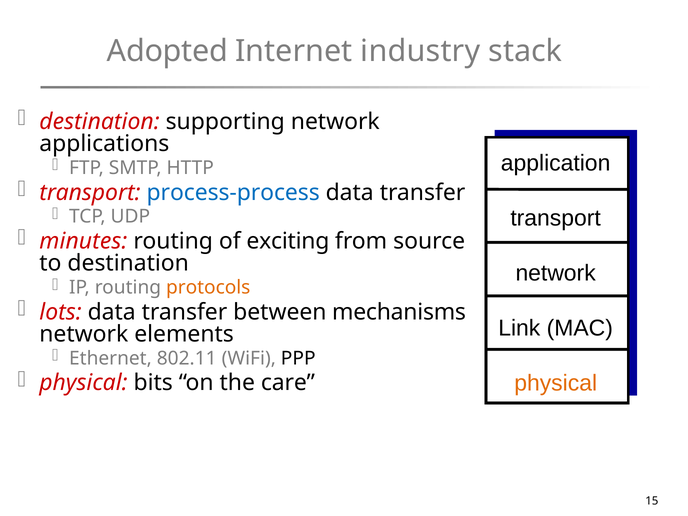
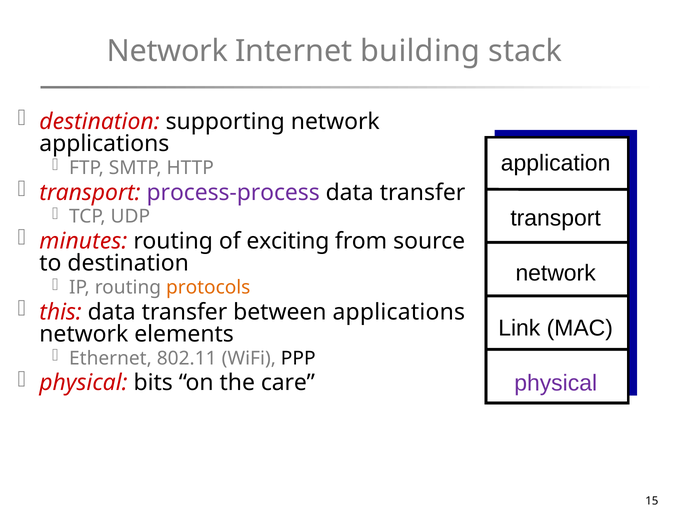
Adopted: Adopted -> Network (167, 51)
industry: industry -> building (420, 51)
process-process colour: blue -> purple (233, 192)
lots: lots -> this (61, 312)
between mechanisms: mechanisms -> applications (399, 312)
physical colour: orange -> purple (556, 383)
